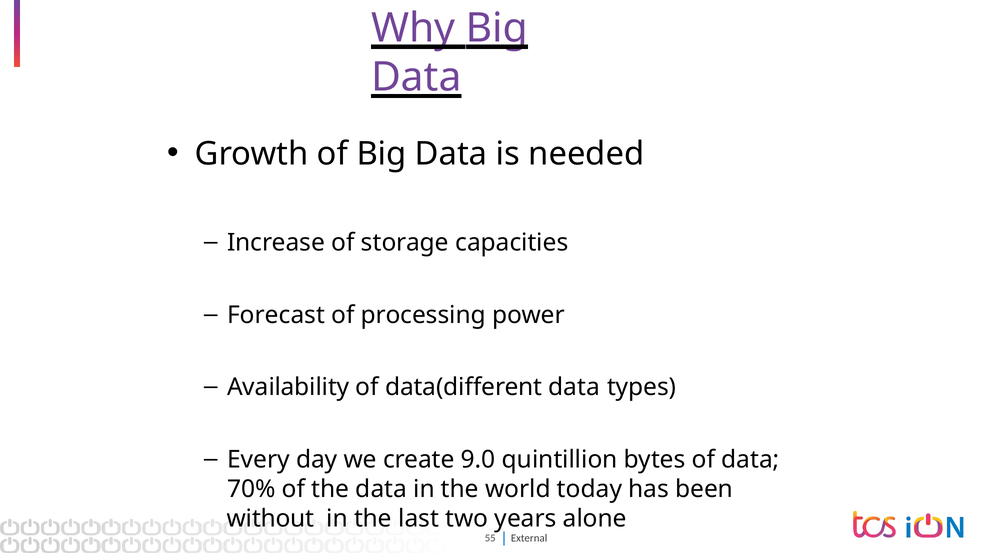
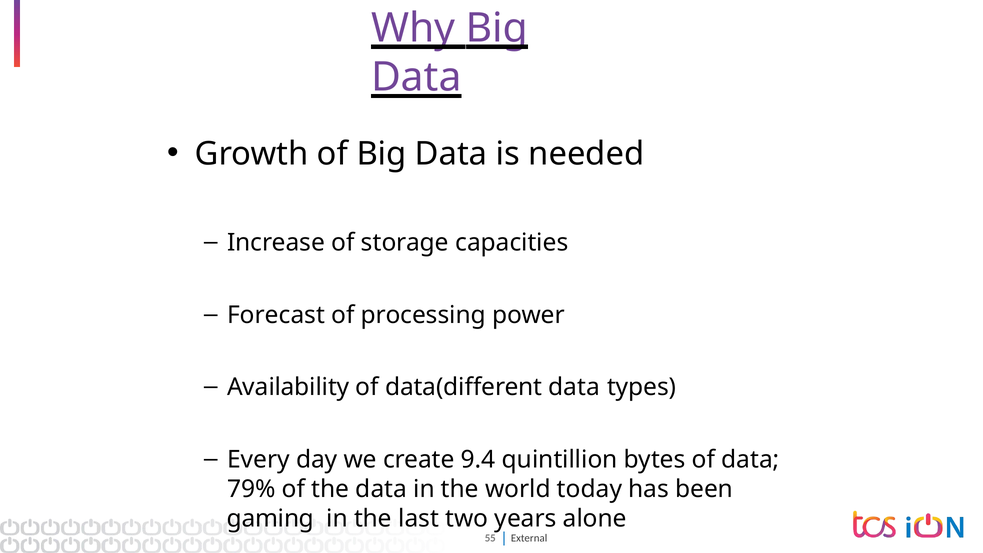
9.0: 9.0 -> 9.4 (478, 459)
70%: 70% -> 79% (251, 489)
without: without -> gaming (270, 518)
